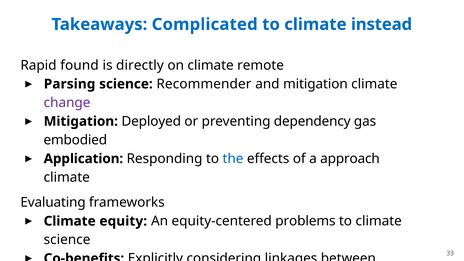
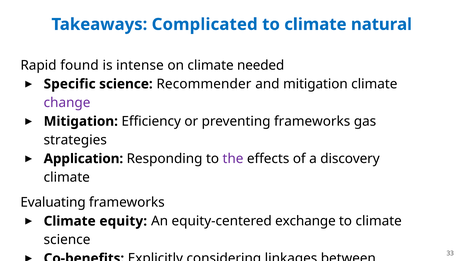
instead: instead -> natural (381, 24)
directly: directly -> intense (140, 65)
remote: remote -> needed (261, 65)
Parsing: Parsing -> Specific (70, 84)
Deployed: Deployed -> Efficiency (151, 121)
preventing dependency: dependency -> frameworks (312, 121)
embodied: embodied -> strategies (75, 140)
the colour: blue -> purple (233, 159)
approach: approach -> discovery (350, 159)
problems: problems -> exchange (305, 221)
